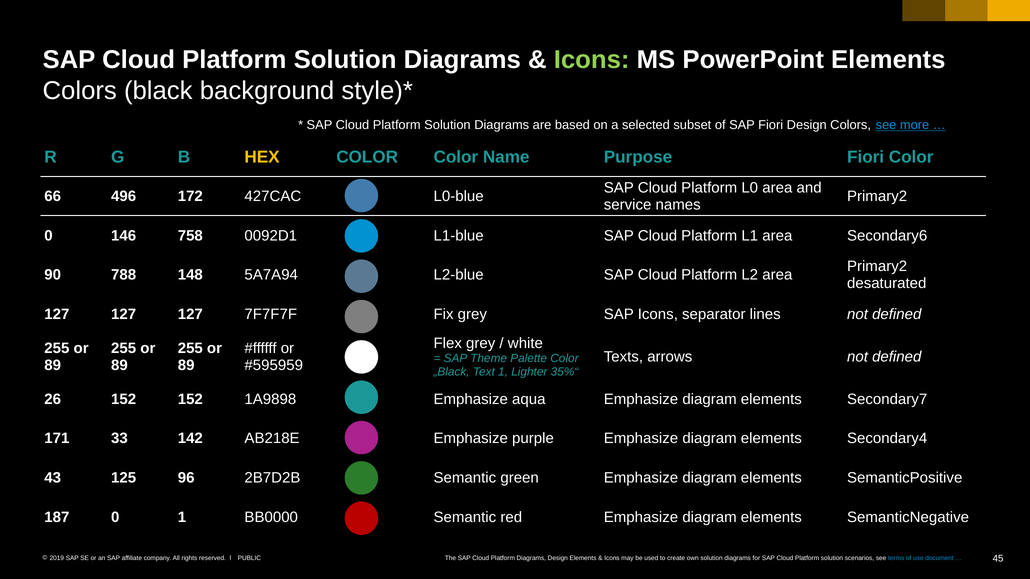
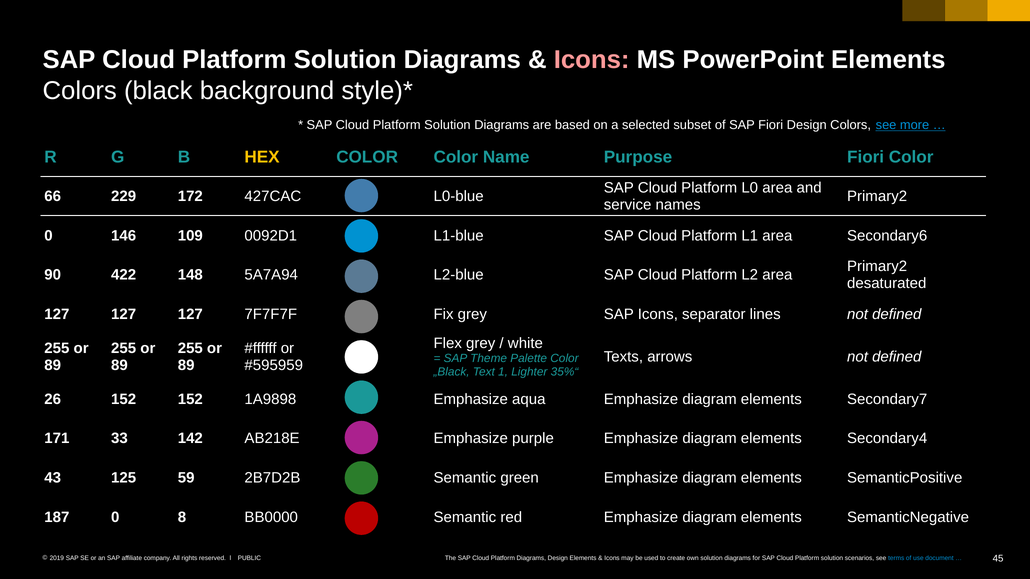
Icons colour: light green -> pink (592, 60)
496: 496 -> 229 (124, 196)
758: 758 -> 109 (190, 236)
788: 788 -> 422 (124, 275)
96: 96 -> 59 (186, 478)
0 1: 1 -> 8 (182, 517)
